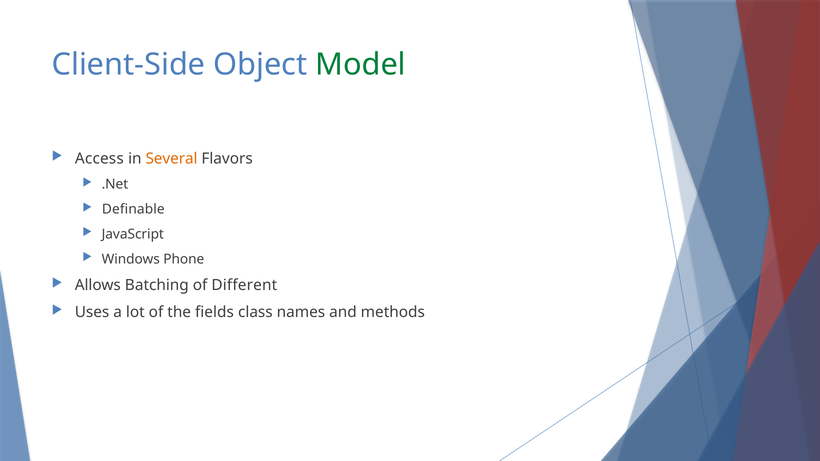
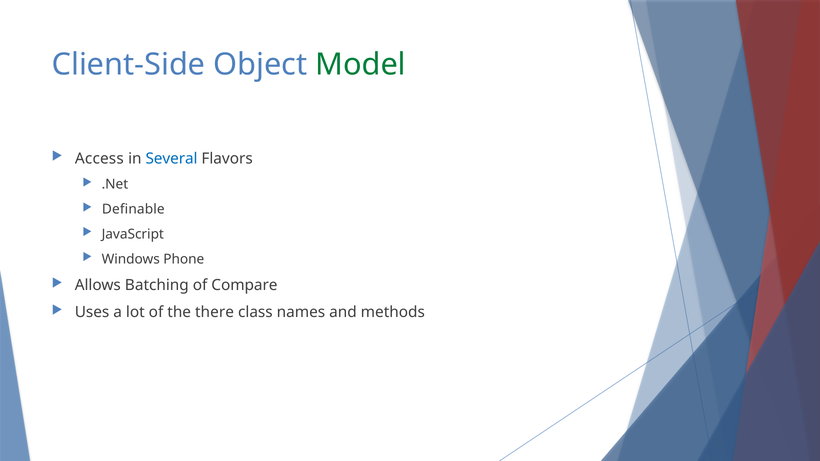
Several colour: orange -> blue (172, 159)
Different: Different -> Compare (244, 285)
fields: fields -> there (214, 312)
